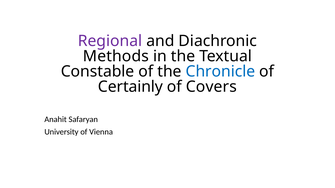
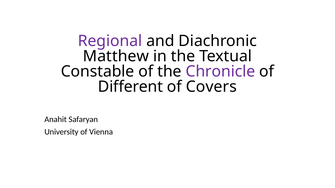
Methods: Methods -> Matthew (116, 56)
Chronicle colour: blue -> purple (220, 72)
Certainly: Certainly -> Different (130, 87)
